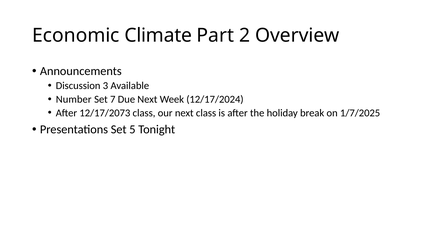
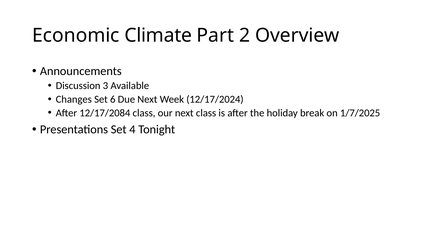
Number: Number -> Changes (74, 99)
7: 7 -> 6 (113, 99)
12/17/2073: 12/17/2073 -> 12/17/2084 (105, 113)
5: 5 -> 4 (132, 129)
